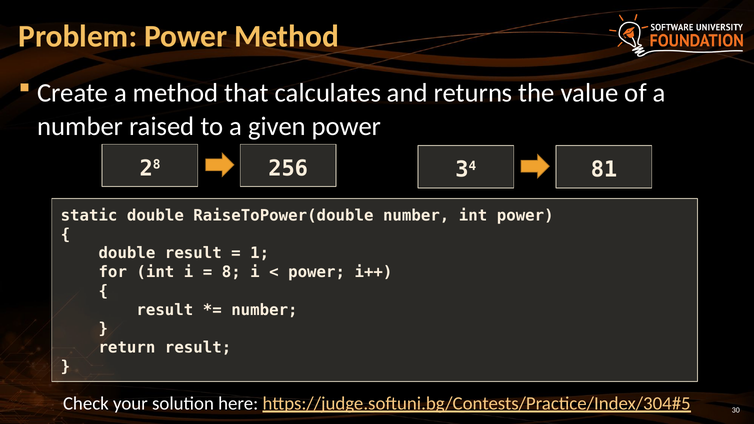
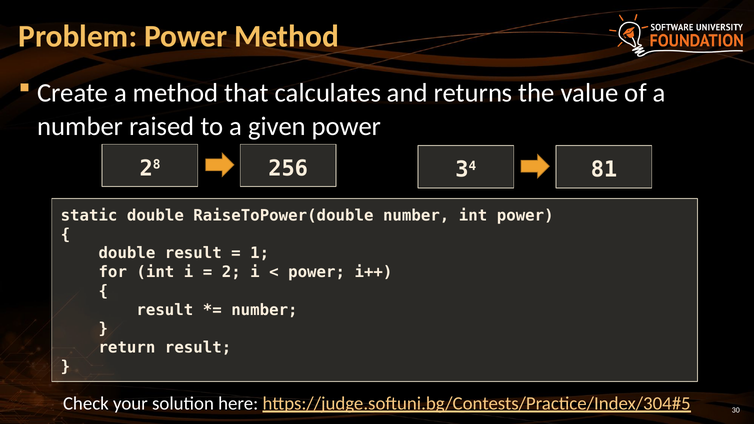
8: 8 -> 2 (231, 272)
